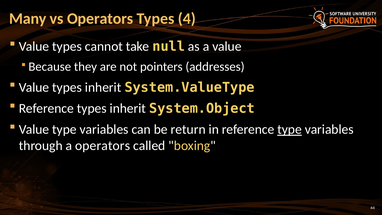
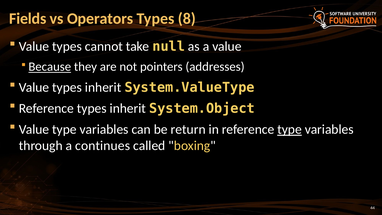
Many: Many -> Fields (28, 19)
4: 4 -> 8 (187, 19)
Because underline: none -> present (50, 67)
a operators: operators -> continues (103, 146)
